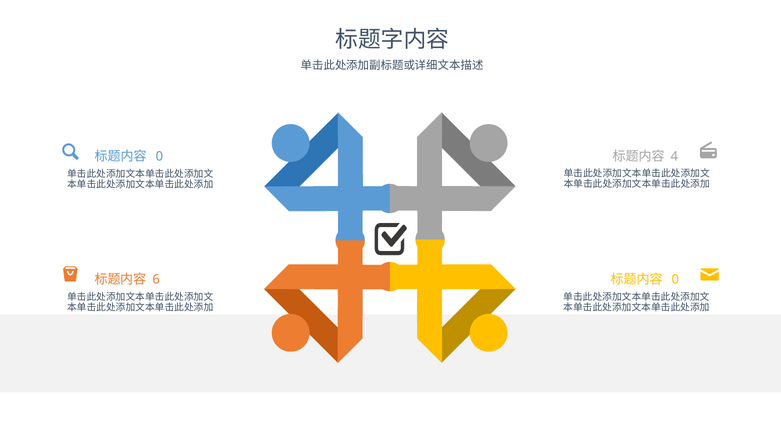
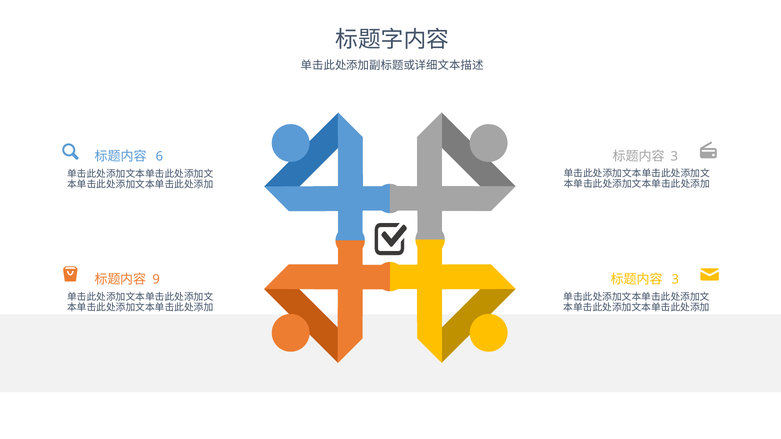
0: 0 -> 6 (159, 156)
4: 4 -> 3 (674, 156)
6: 6 -> 9 (156, 280)
0: 0 -> 3 (675, 280)
